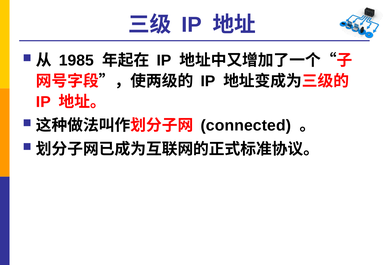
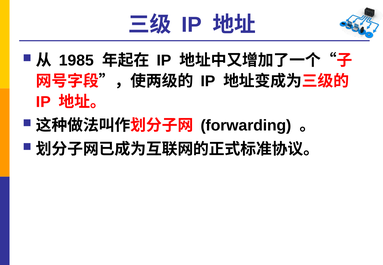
connected: connected -> forwarding (246, 126)
